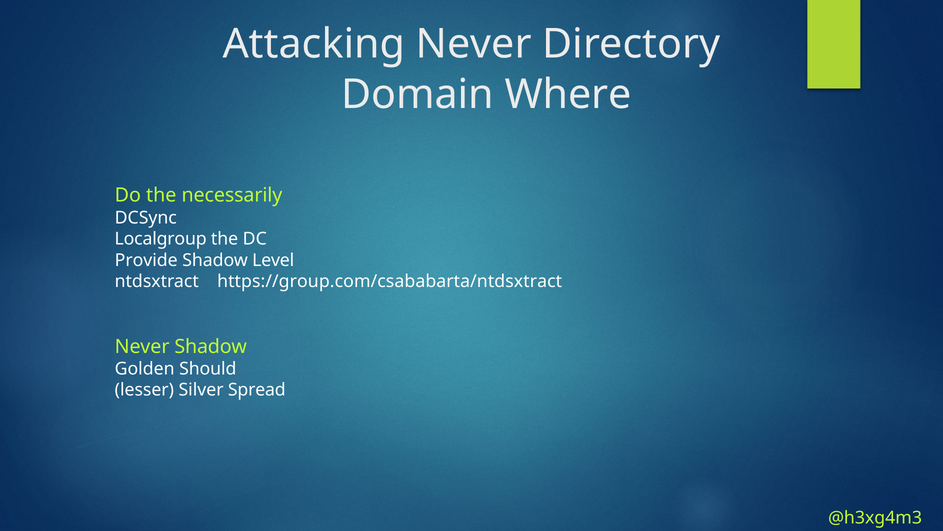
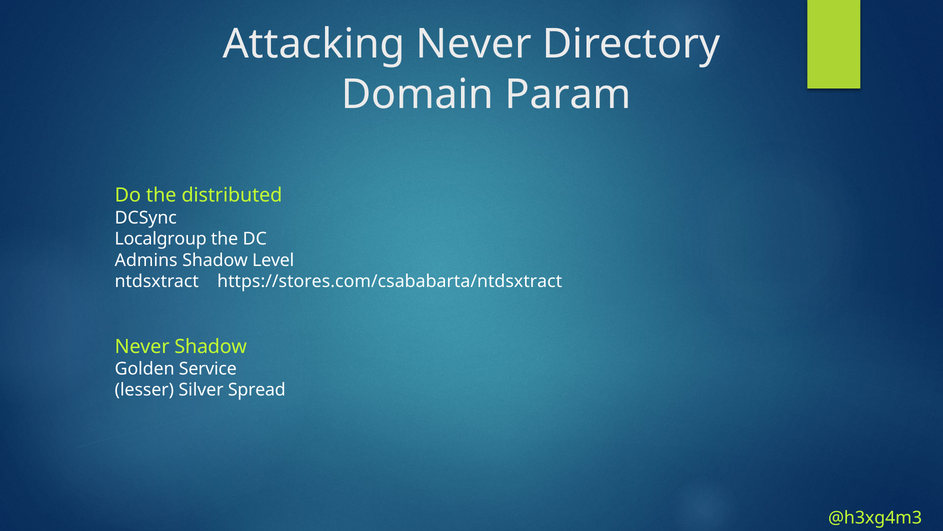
Where: Where -> Param (568, 94)
necessarily: necessarily -> distributed (232, 195)
Provide: Provide -> Admins (146, 260)
https://group.com/csababarta/ntdsxtract: https://group.com/csababarta/ntdsxtract -> https://stores.com/csababarta/ntdsxtract (390, 281)
Should: Should -> Service (208, 368)
